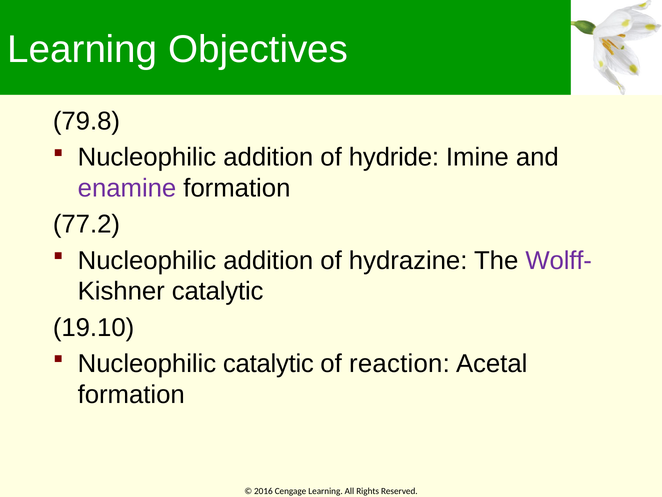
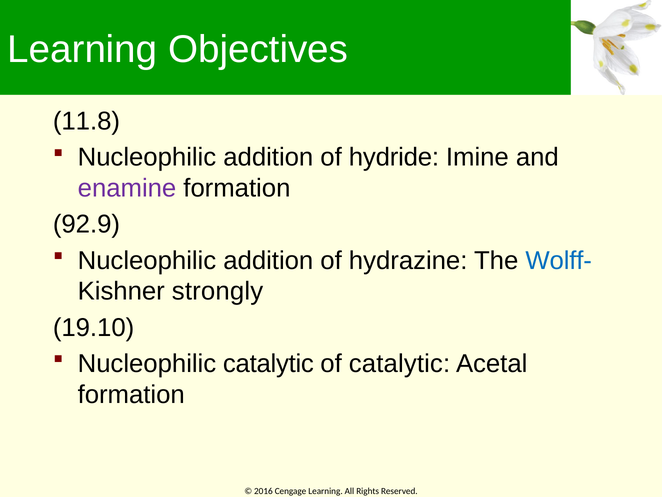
79.8: 79.8 -> 11.8 (86, 121)
77.2: 77.2 -> 92.9 (86, 224)
Wolff- colour: purple -> blue (559, 260)
Kishner catalytic: catalytic -> strongly (218, 291)
of reaction: reaction -> catalytic (400, 363)
